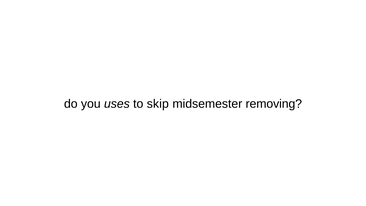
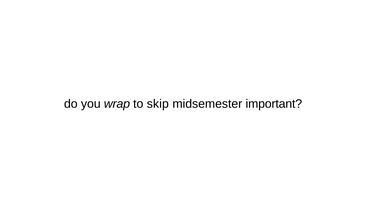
uses: uses -> wrap (117, 104)
removing: removing -> important (274, 104)
